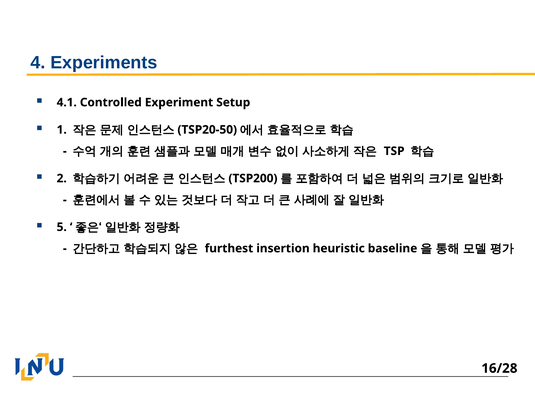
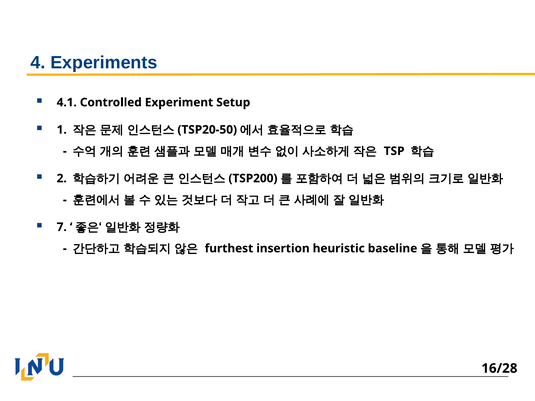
5: 5 -> 7 (62, 227)
